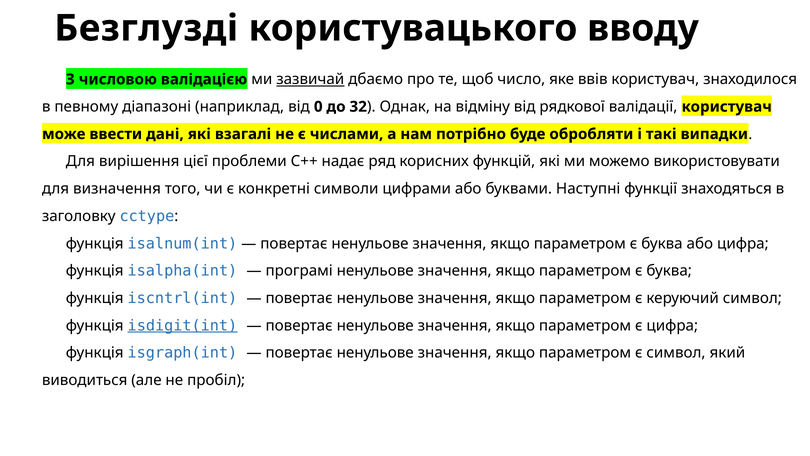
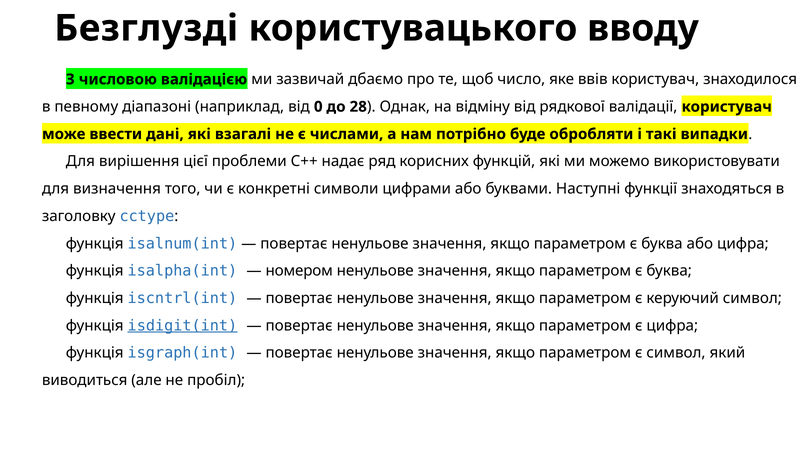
зазвичай underline: present -> none (310, 79)
32: 32 -> 28 (358, 107)
програмі: програмі -> номером (299, 271)
